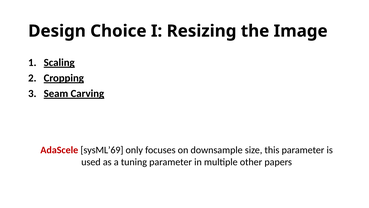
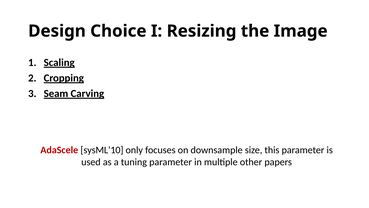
sysML’69: sysML’69 -> sysML’10 (102, 150)
